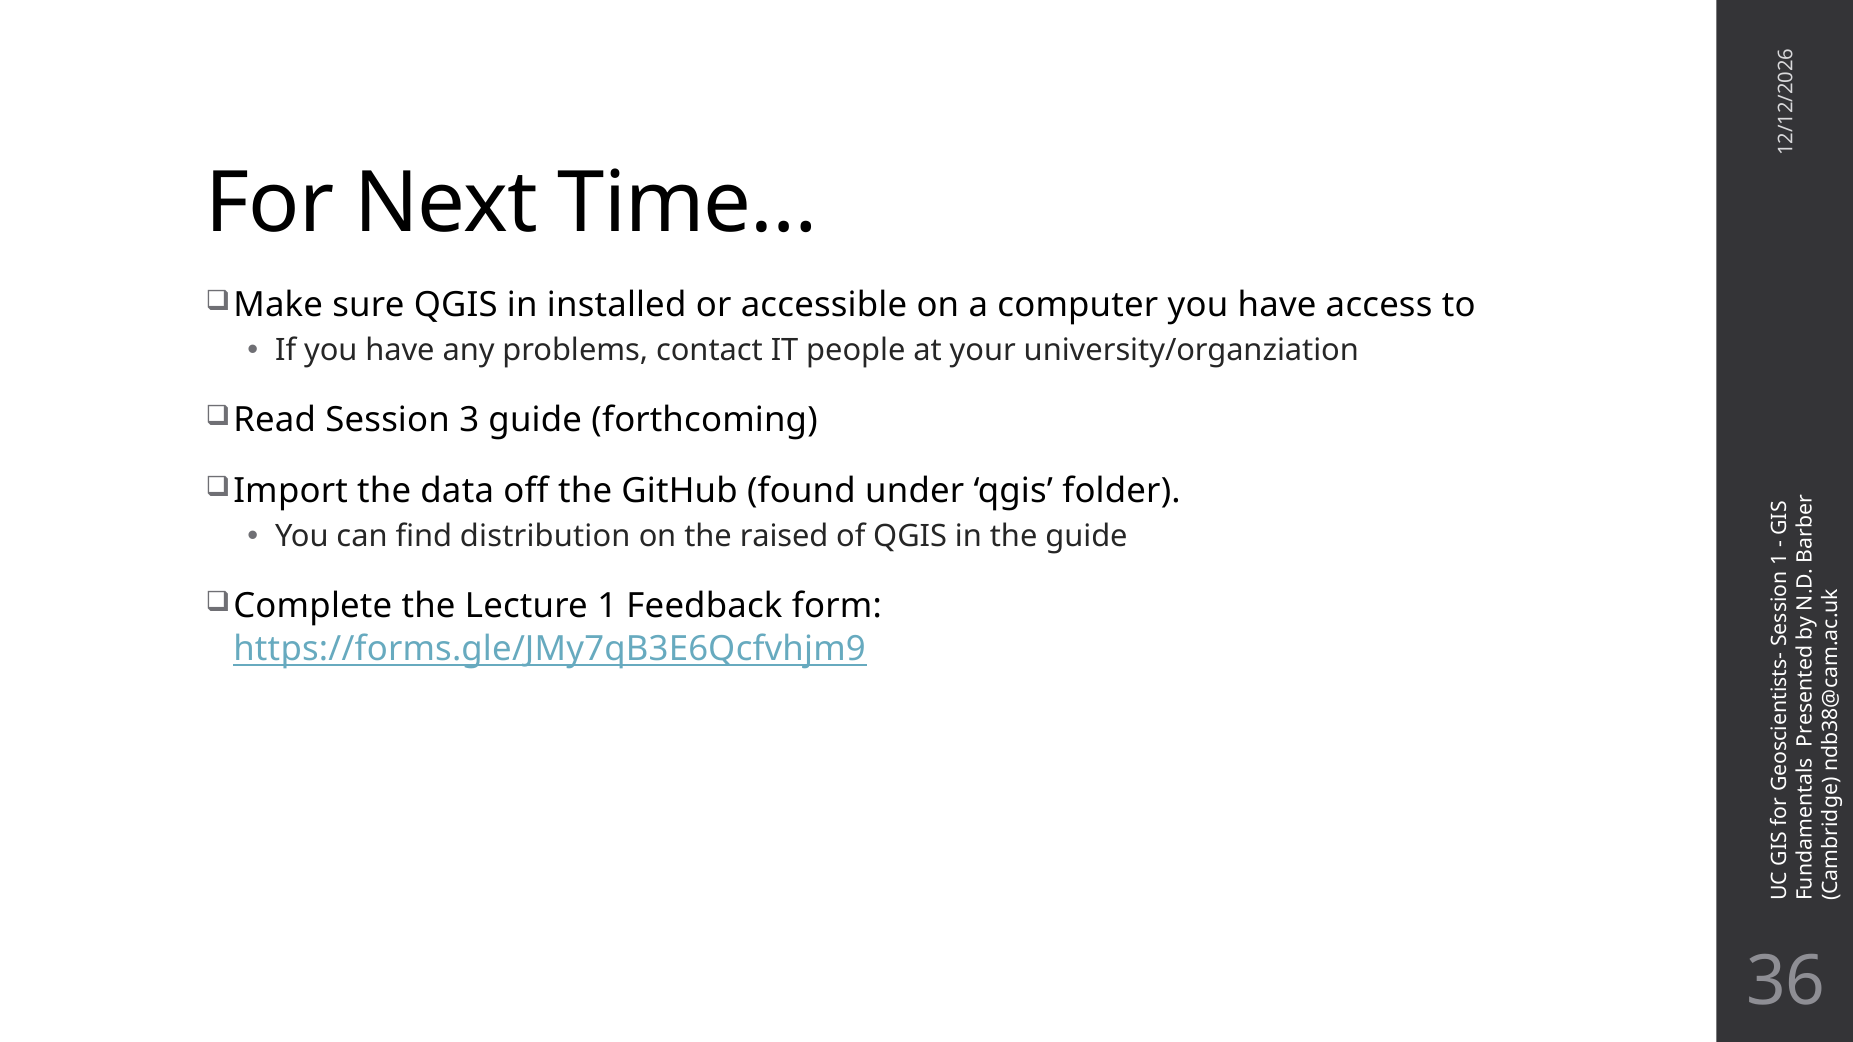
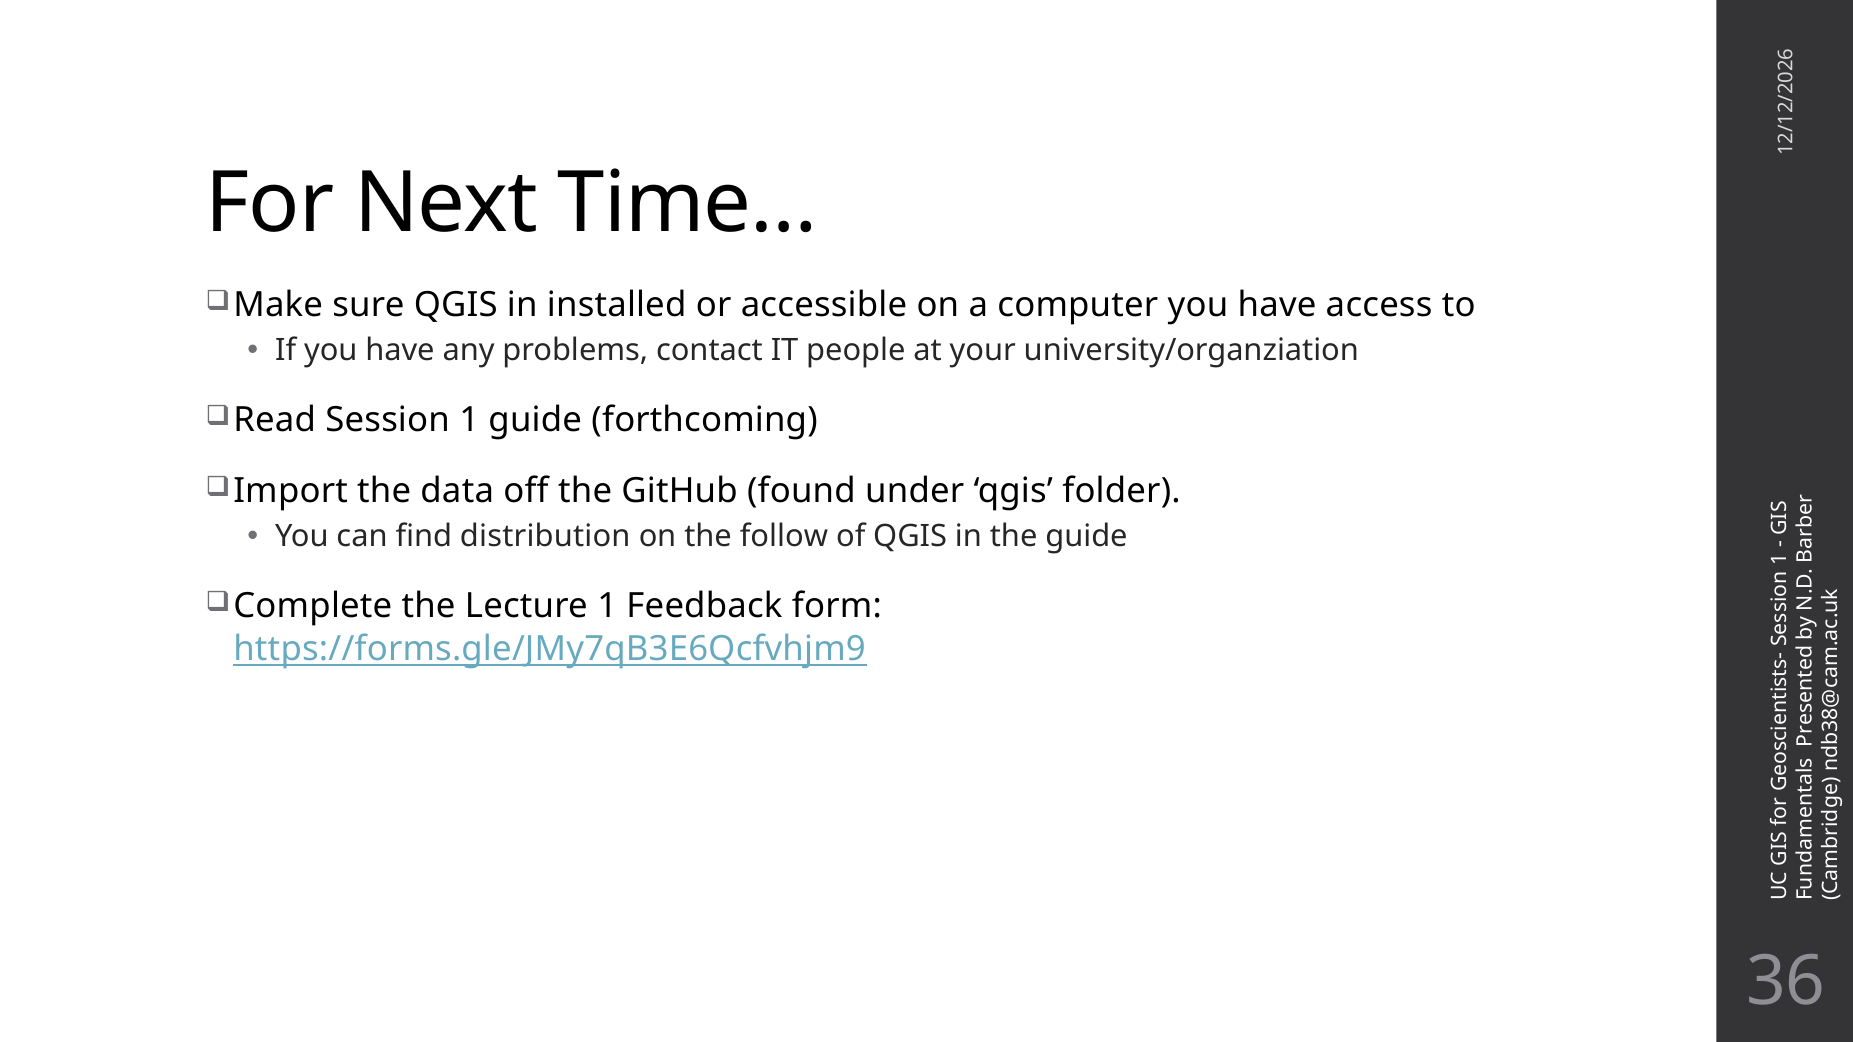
Session 3: 3 -> 1 (469, 421)
raised: raised -> follow (784, 537)
